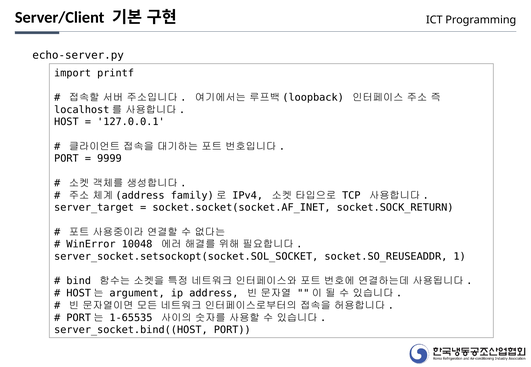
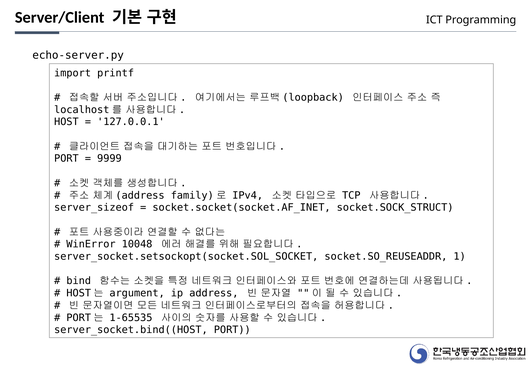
server_target: server_target -> server_sizeof (94, 208)
socket.SOCK_RETURN: socket.SOCK_RETURN -> socket.SOCK_STRUCT (395, 208)
